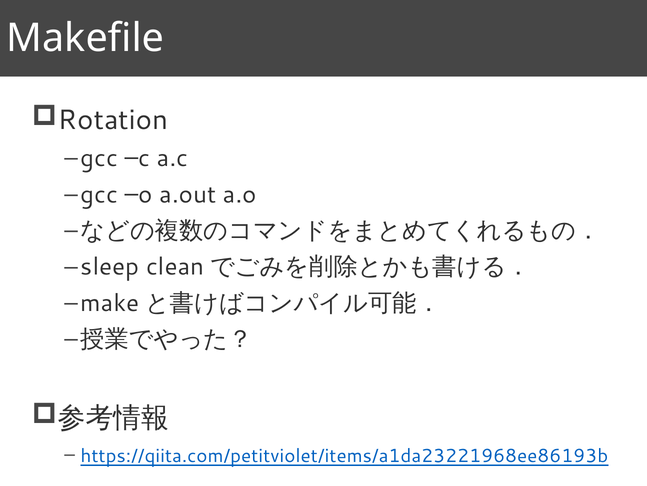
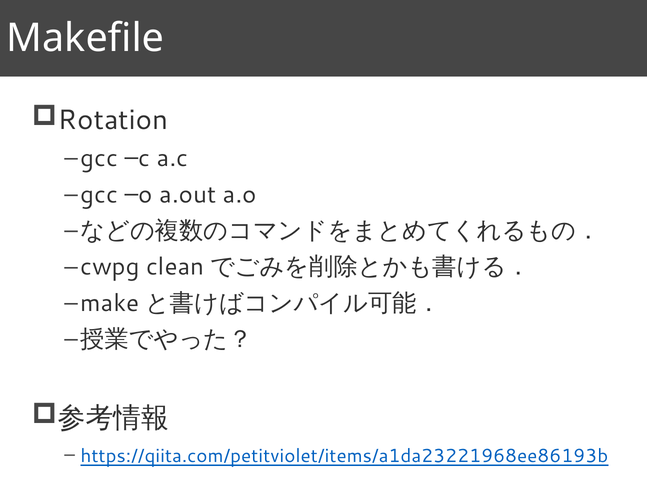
sleep: sleep -> cwpg (110, 266)
